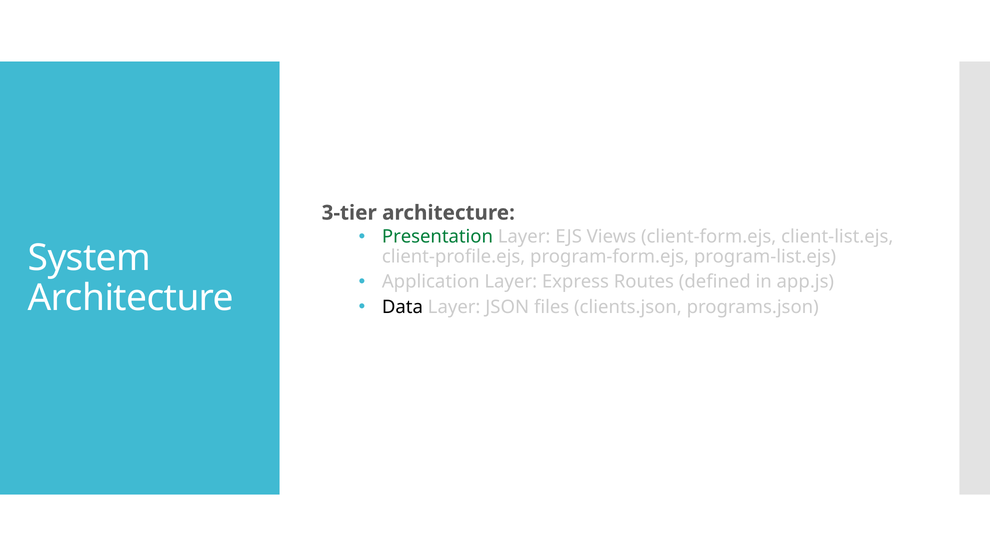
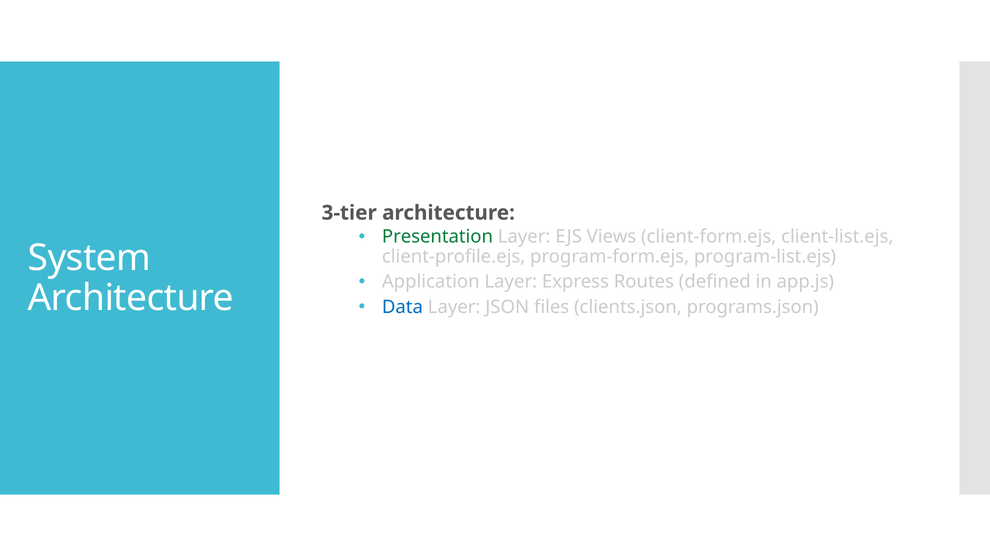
Data colour: black -> blue (402, 307)
